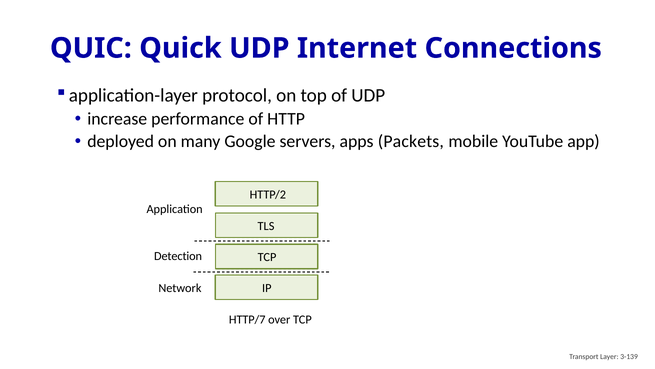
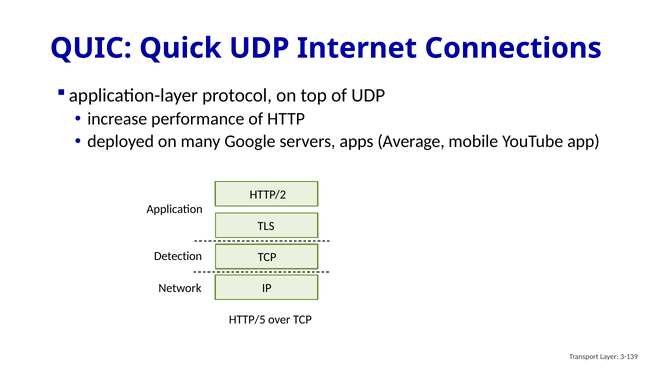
Packets: Packets -> Average (411, 141)
HTTP/7: HTTP/7 -> HTTP/5 (247, 319)
